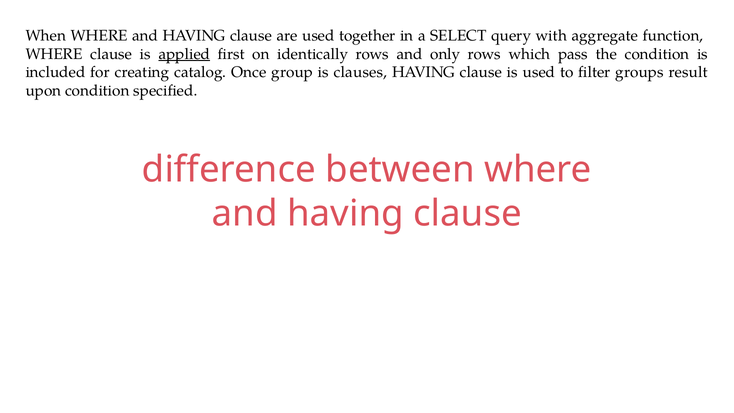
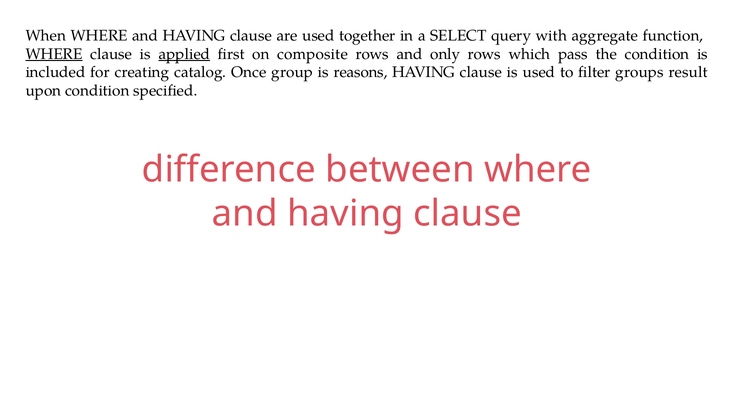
WHERE underline: none -> present (54, 54)
identically: identically -> composite (313, 54)
clauses: clauses -> reasons (361, 72)
